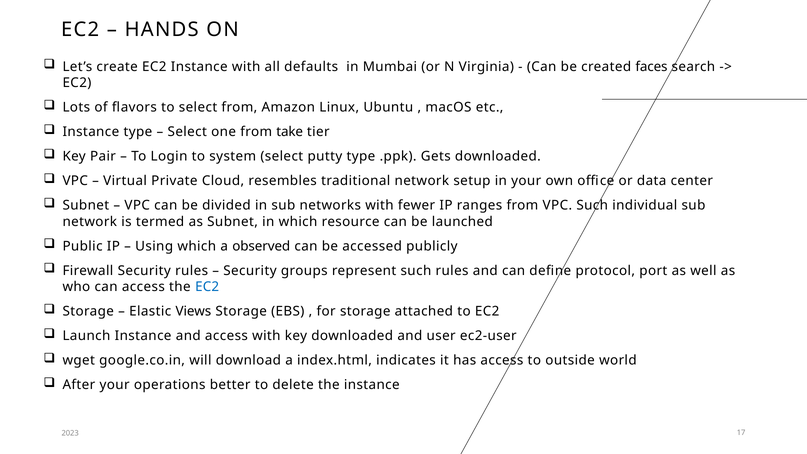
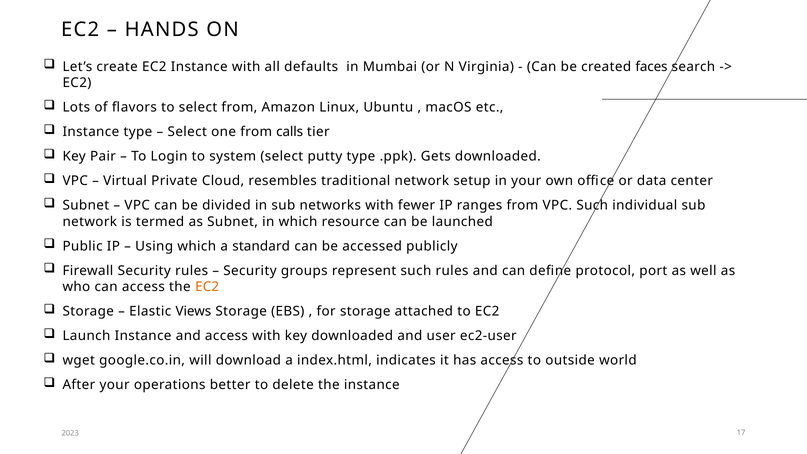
take: take -> calls (290, 132)
observed: observed -> standard (261, 246)
EC2 colour: blue -> orange (207, 287)
